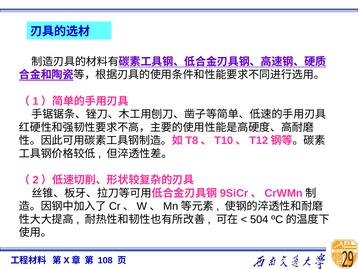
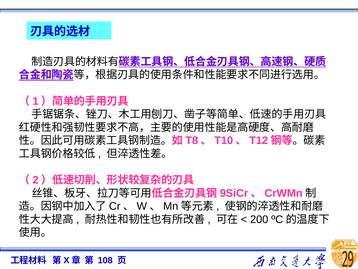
504: 504 -> 200 (259, 219)
